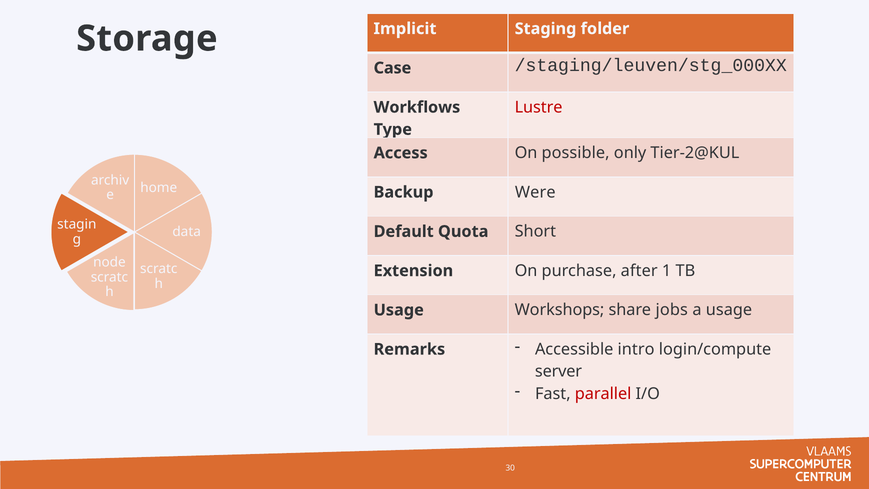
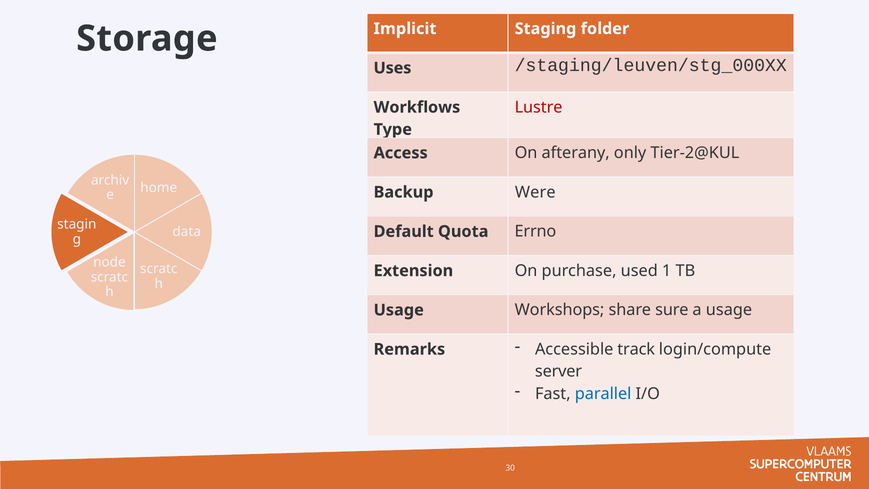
Case: Case -> Uses (392, 68)
possible: possible -> afterany (576, 153)
Short: Short -> Errno (535, 231)
after: after -> used (639, 271)
jobs: jobs -> sure (672, 310)
intro: intro -> track (636, 349)
parallel colour: red -> blue (603, 394)
